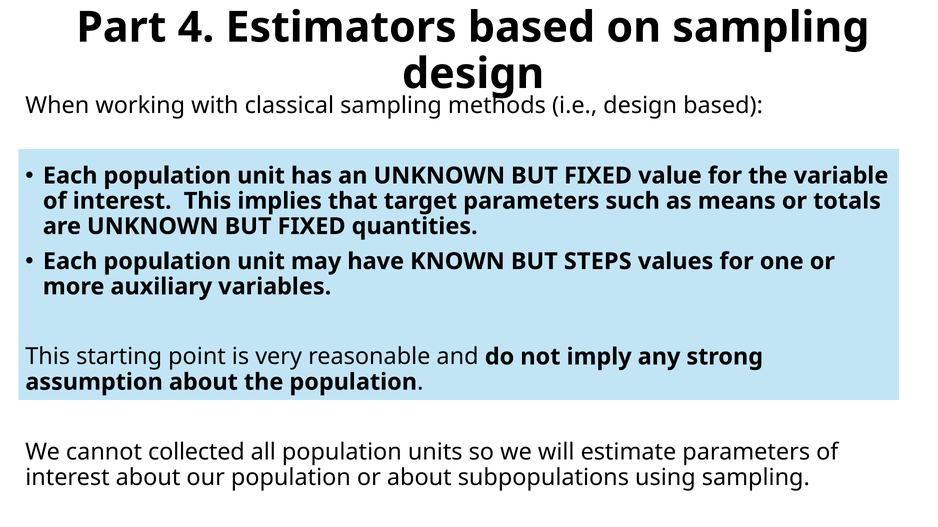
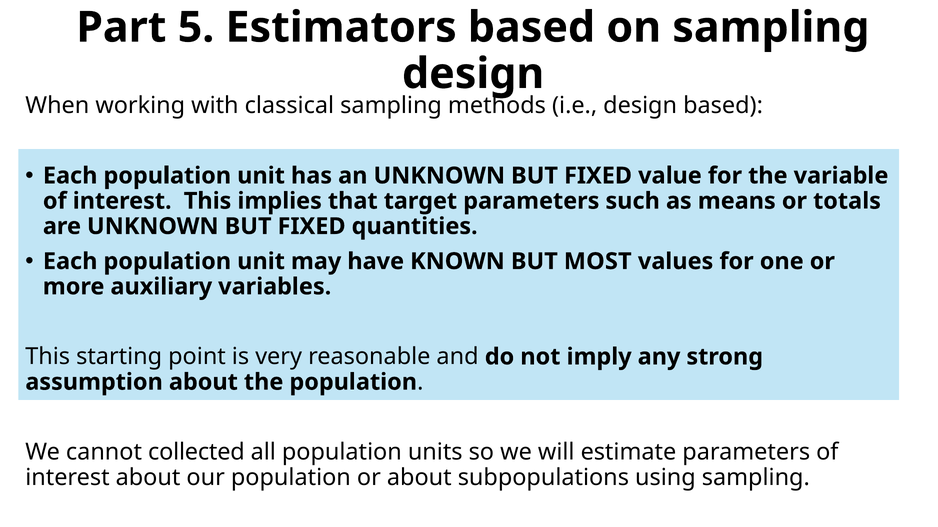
4: 4 -> 5 (196, 27)
STEPS: STEPS -> MOST (598, 262)
